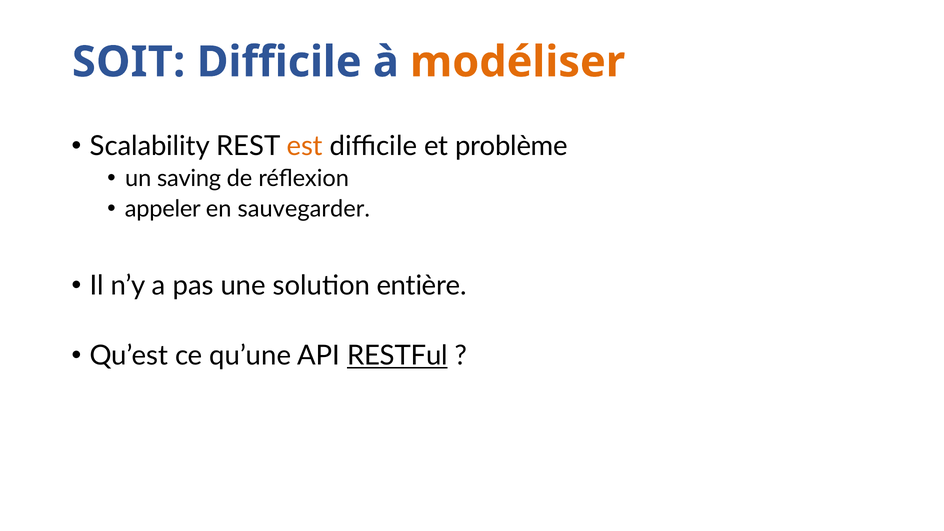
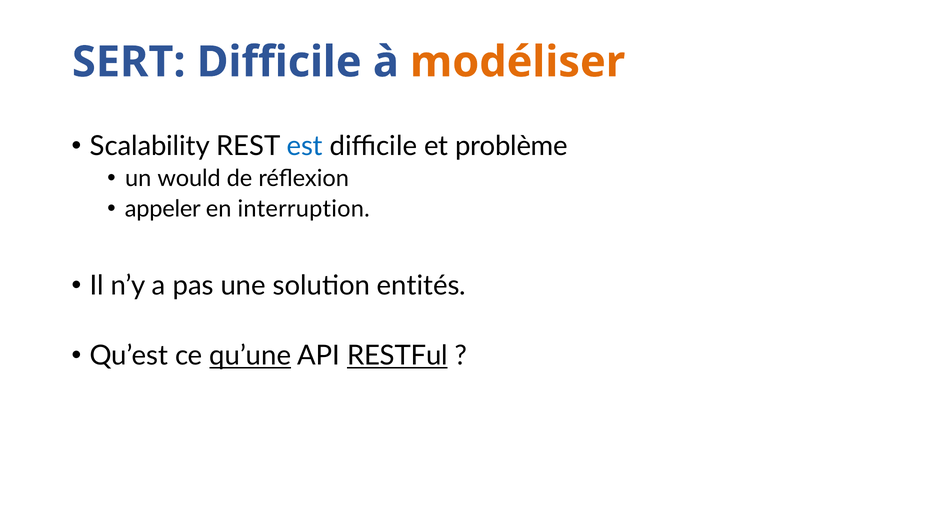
SOIT: SOIT -> SERT (129, 62)
est colour: orange -> blue (305, 146)
saving: saving -> would (189, 179)
sauvegarder: sauvegarder -> interruption (304, 209)
entière: entière -> entités (421, 286)
qu’une underline: none -> present (250, 356)
